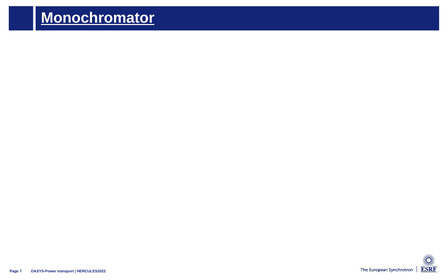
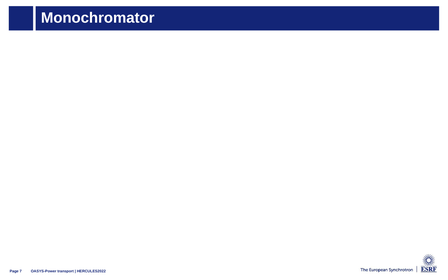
Monochromator underline: present -> none (98, 18)
